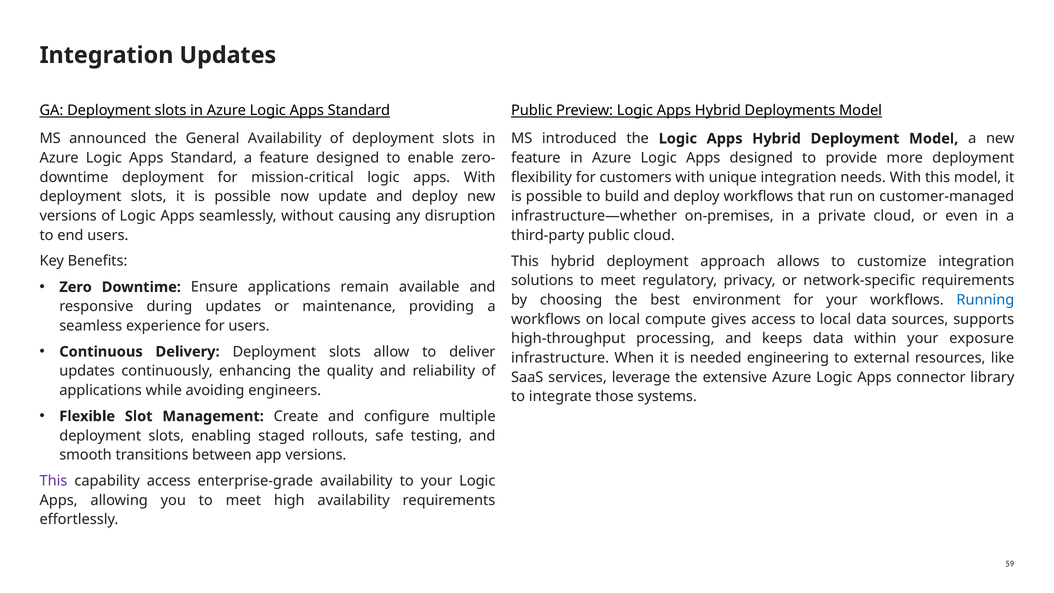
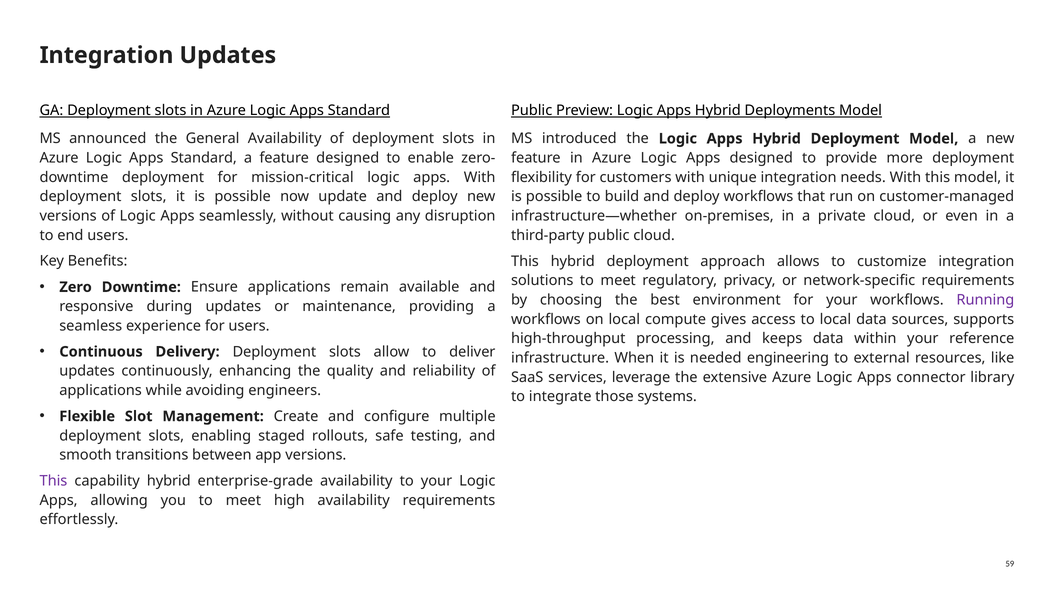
Running colour: blue -> purple (985, 300)
exposure: exposure -> reference (982, 339)
capability access: access -> hybrid (169, 481)
